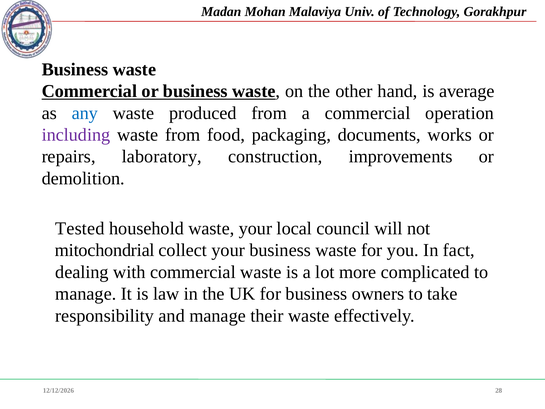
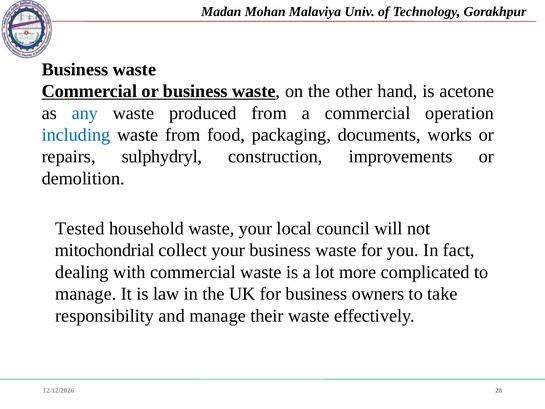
average: average -> acetone (467, 91)
including colour: purple -> blue (76, 135)
laboratory: laboratory -> sulphydryl (162, 157)
